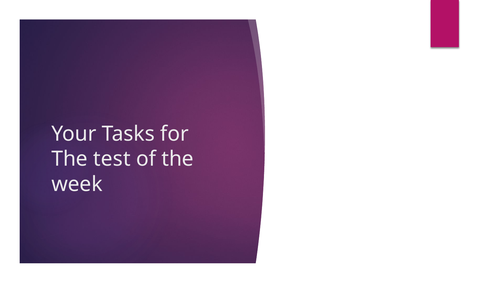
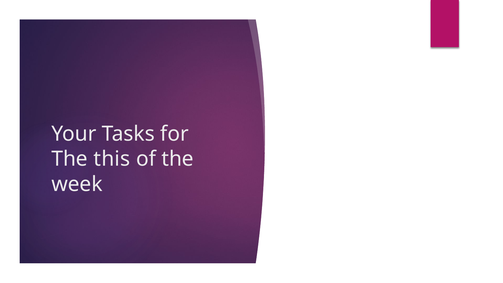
test: test -> this (112, 159)
